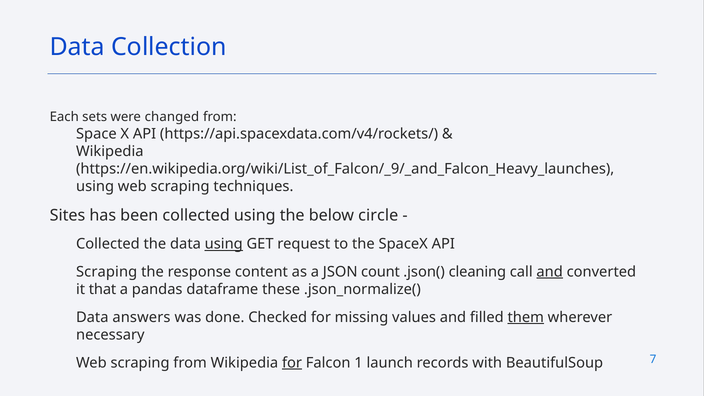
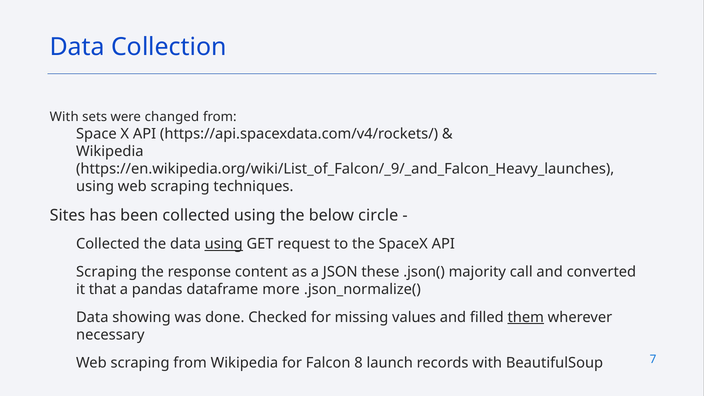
Each: Each -> With (64, 117)
count: count -> these (380, 272)
cleaning: cleaning -> majority (477, 272)
and underline: present -> none (550, 272)
these: these -> more (281, 289)
answers: answers -> showing (142, 317)
for underline: present -> none (292, 363)
1: 1 -> 8 (359, 363)
